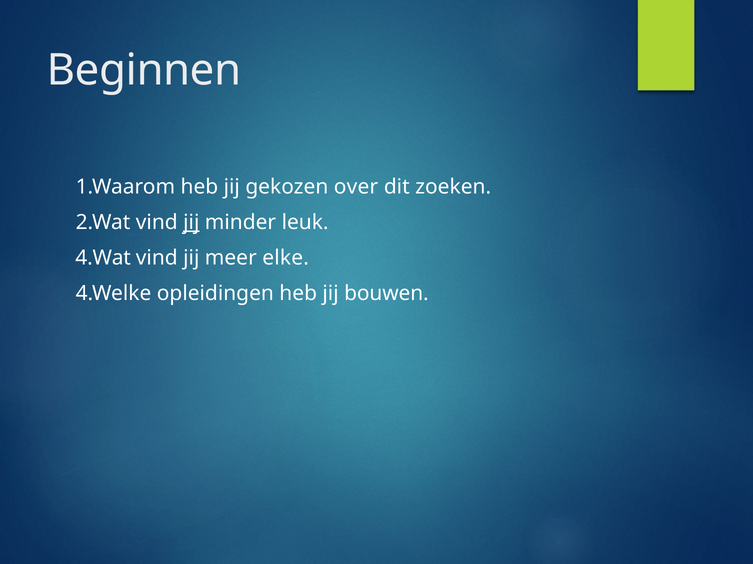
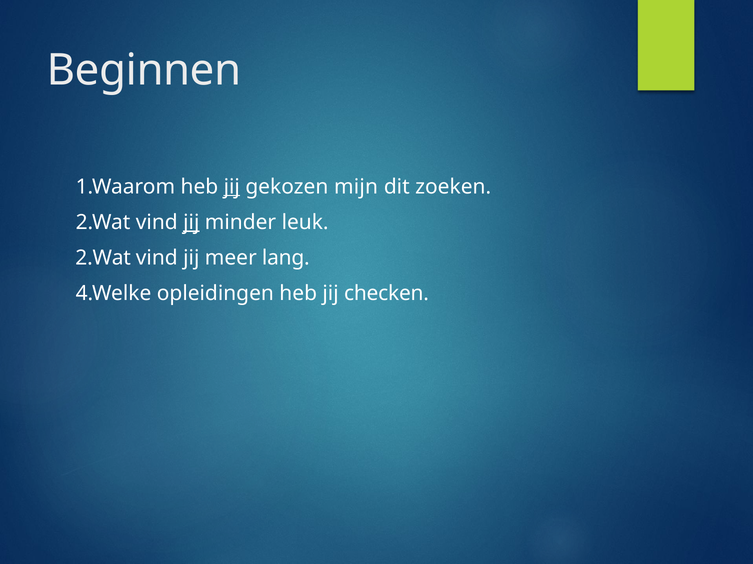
jij underline: none -> present (232, 187)
over: over -> mijn (356, 187)
4.Wat: 4.Wat -> 2.Wat (103, 258)
elke: elke -> lang (286, 258)
bouwen: bouwen -> checken (386, 294)
